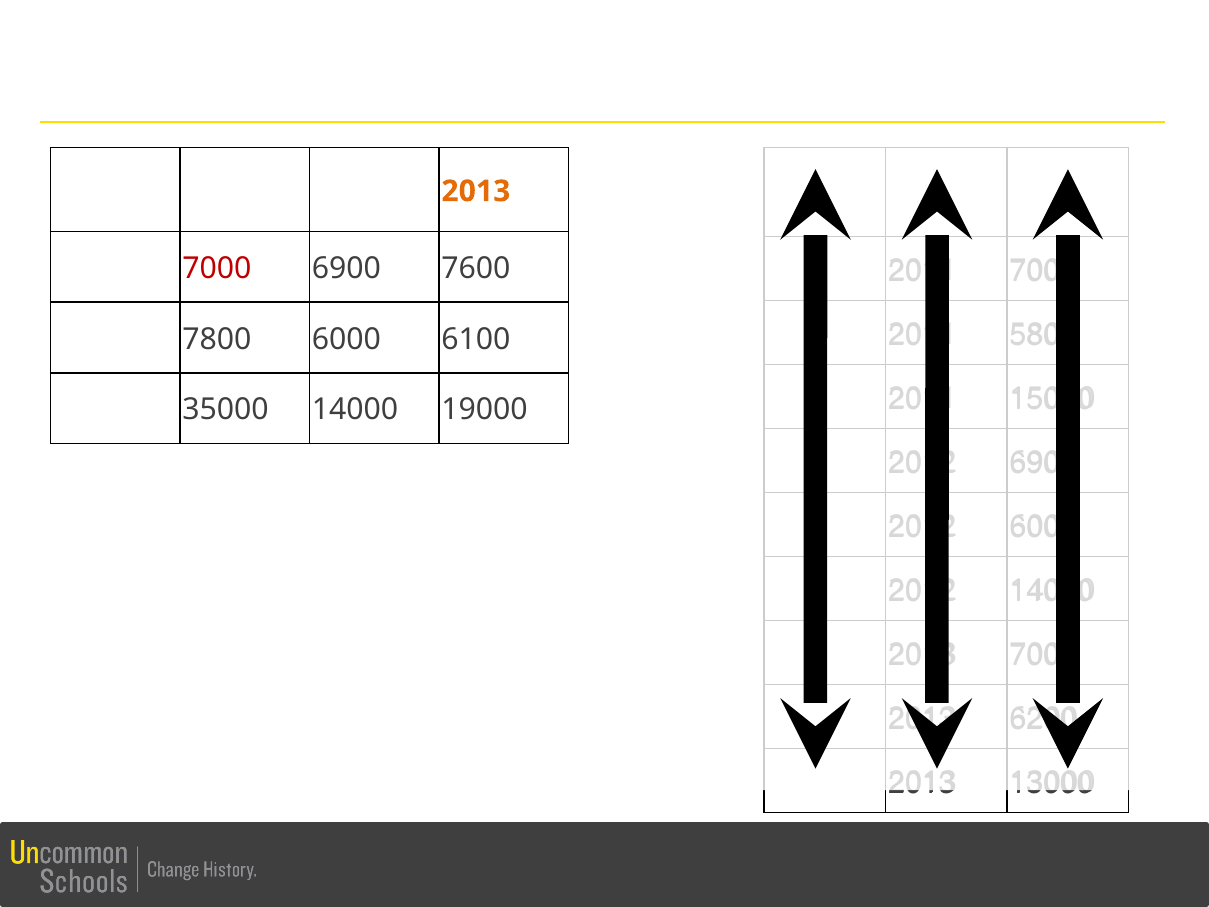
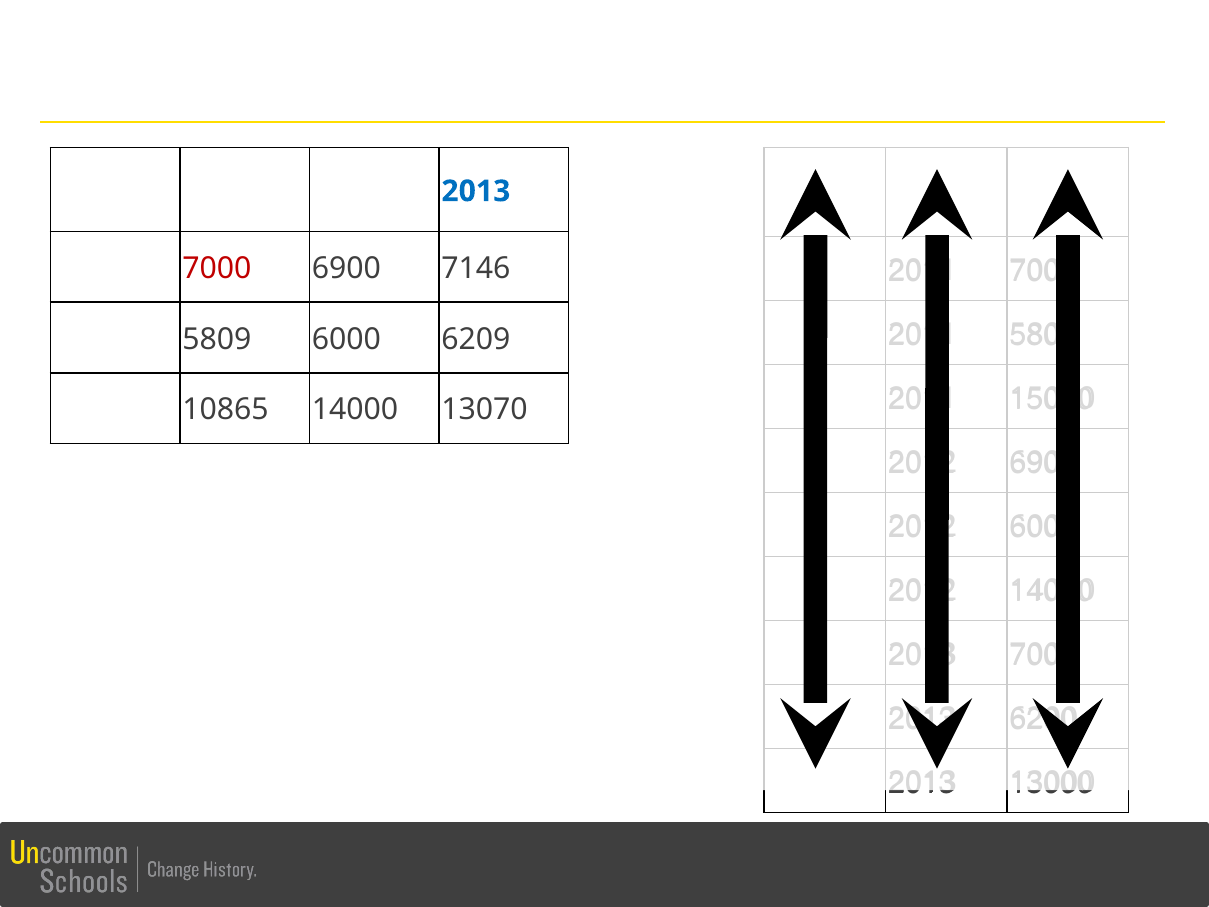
2013 colour: orange -> blue (476, 191)
7600: 7600 -> 7146 (476, 268)
7800: 7800 -> 5809 (217, 339)
6100: 6100 -> 6209 (476, 339)
35000: 35000 -> 10865 (226, 410)
19000: 19000 -> 13070 (485, 410)
